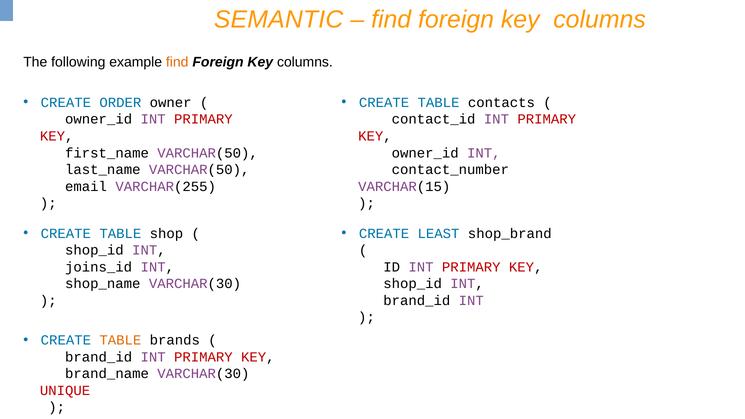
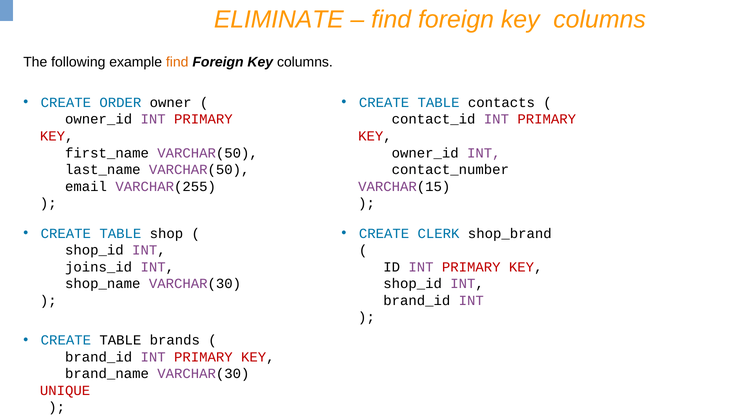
SEMANTIC: SEMANTIC -> ELIMINATE (279, 19)
LEAST: LEAST -> CLERK (439, 234)
TABLE colour: orange -> black (120, 340)
